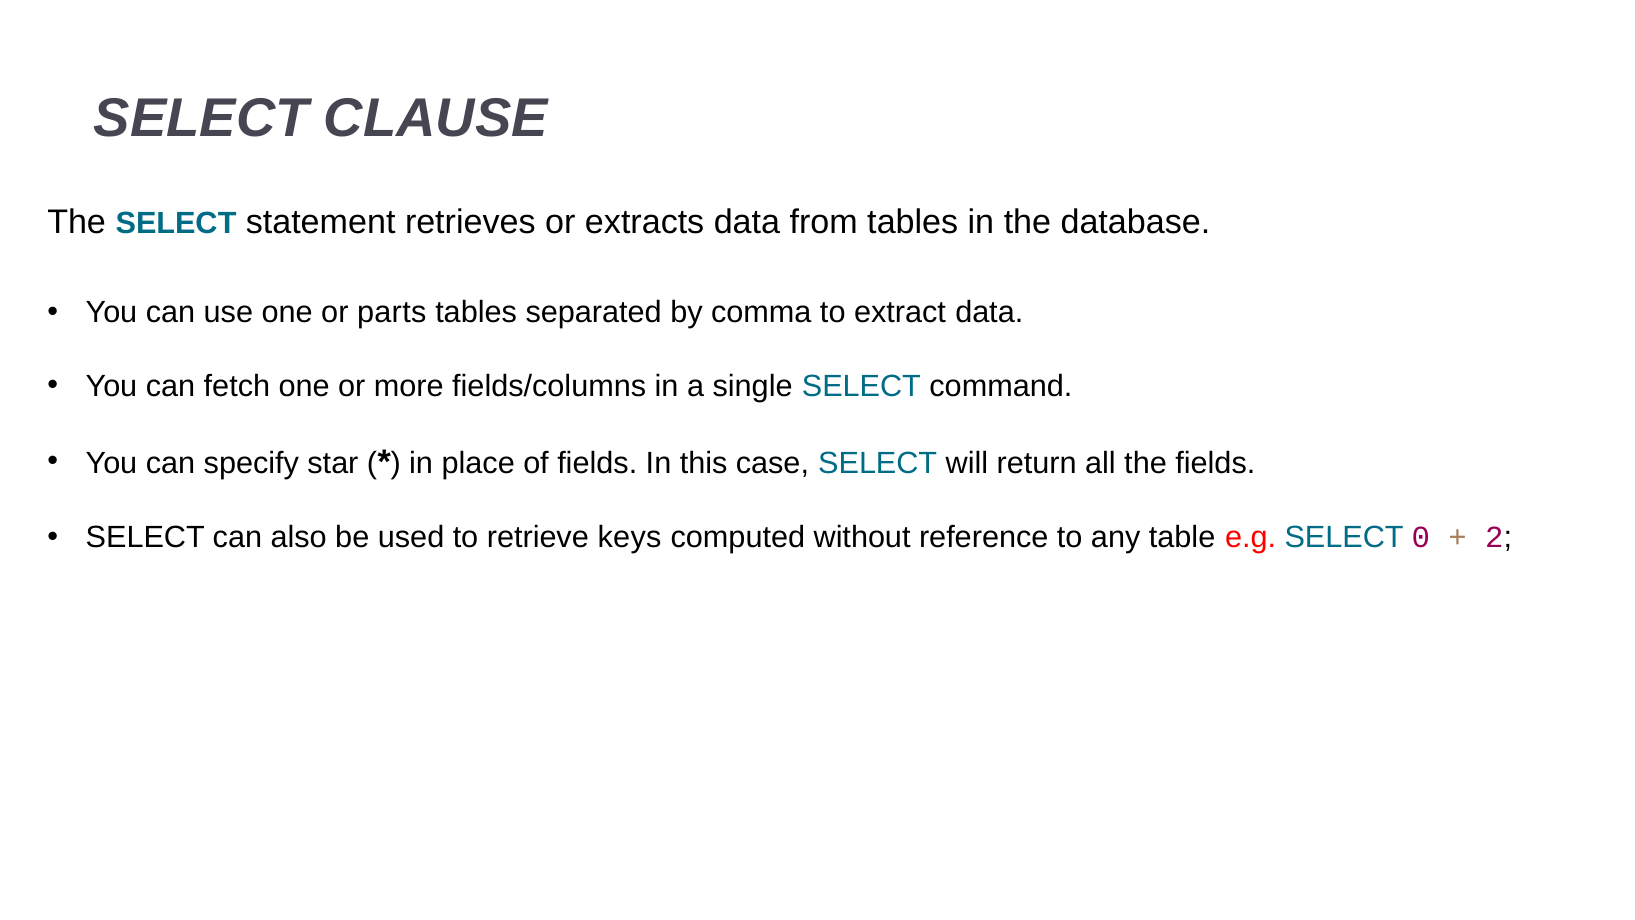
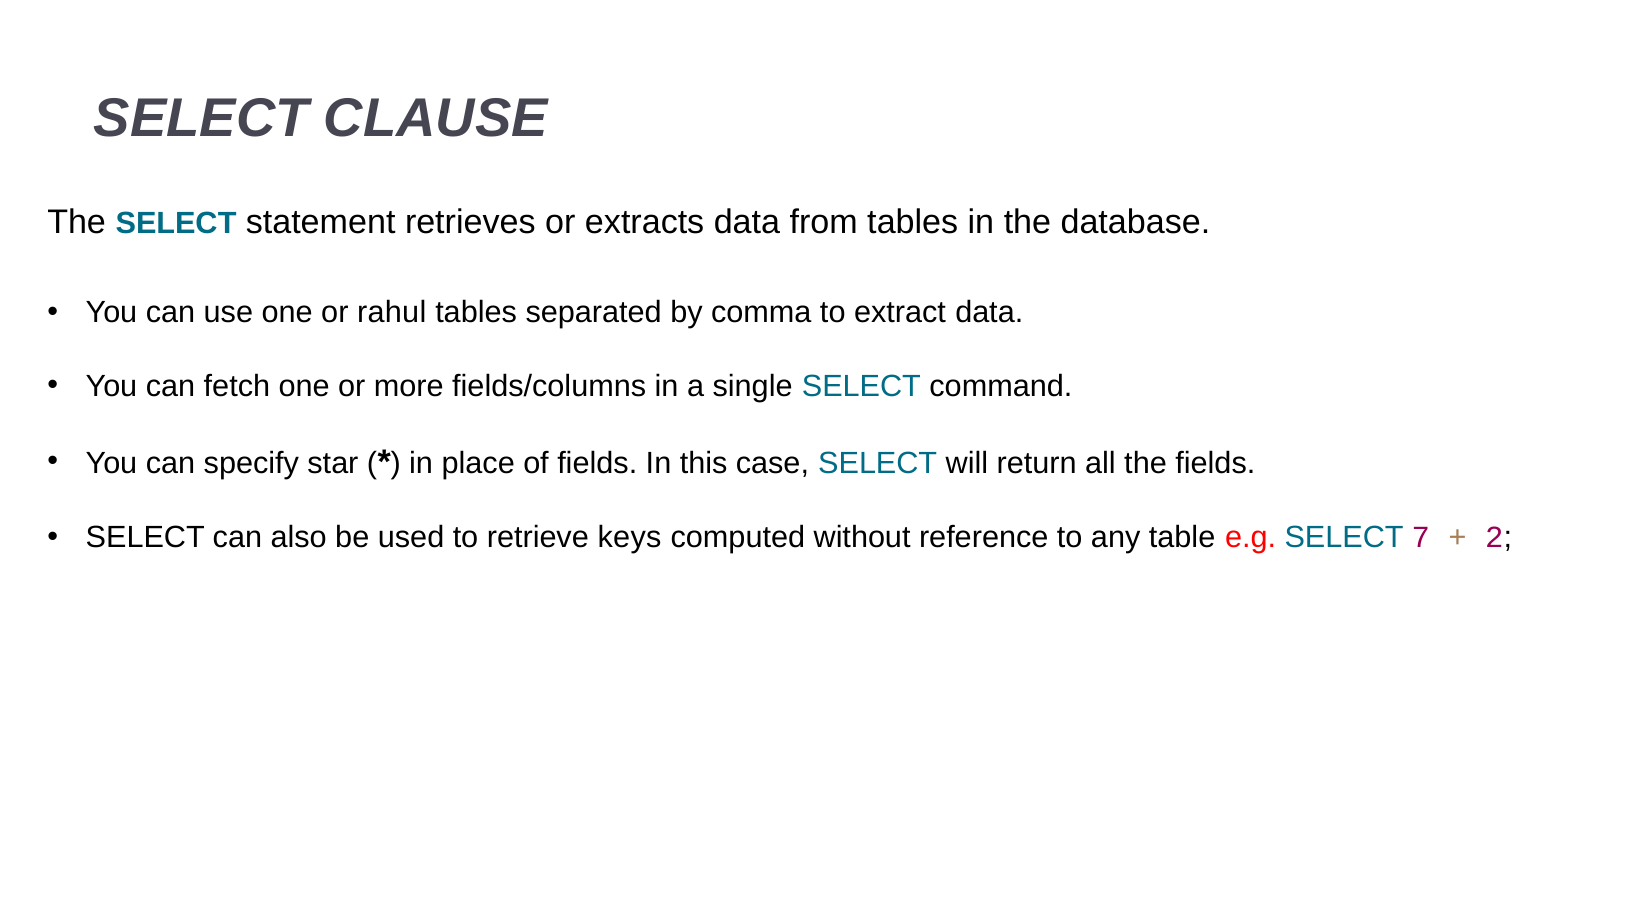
parts: parts -> rahul (392, 313)
0: 0 -> 7 (1421, 537)
